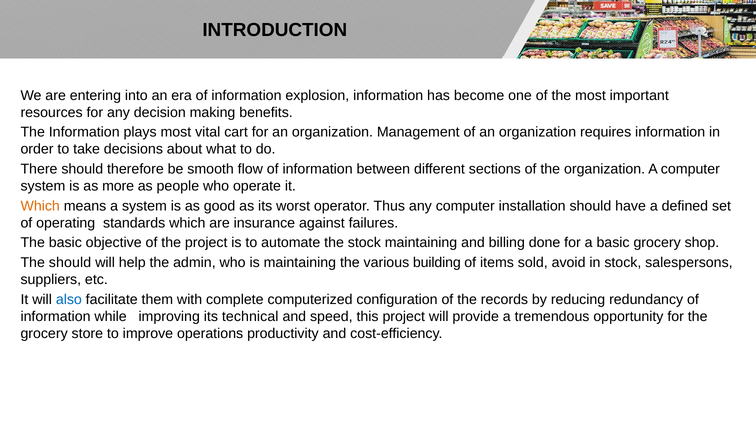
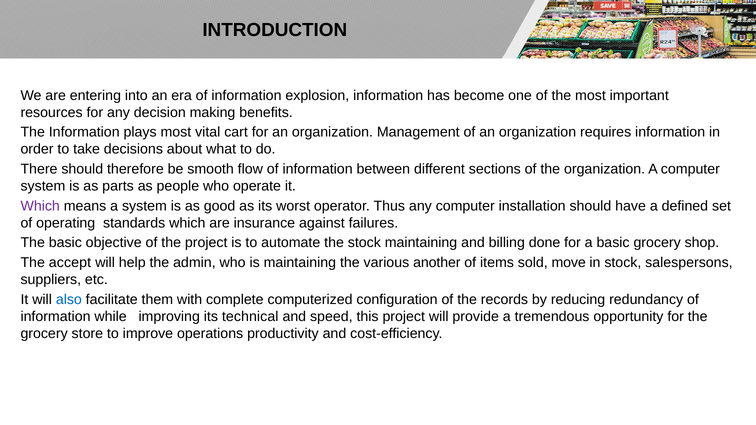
more: more -> parts (118, 186)
Which colour: orange -> purple (40, 206)
The should: should -> accept (70, 263)
building: building -> another (437, 263)
avoid: avoid -> move (569, 263)
